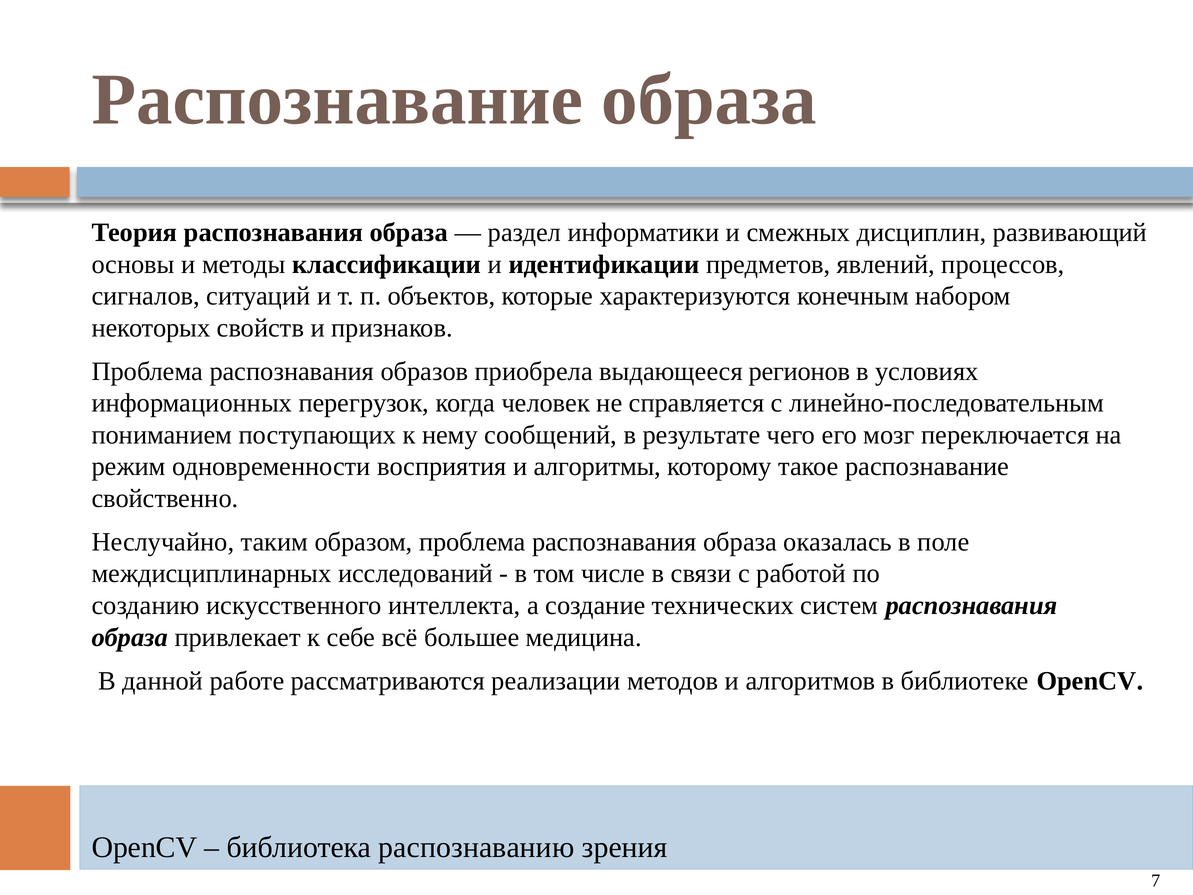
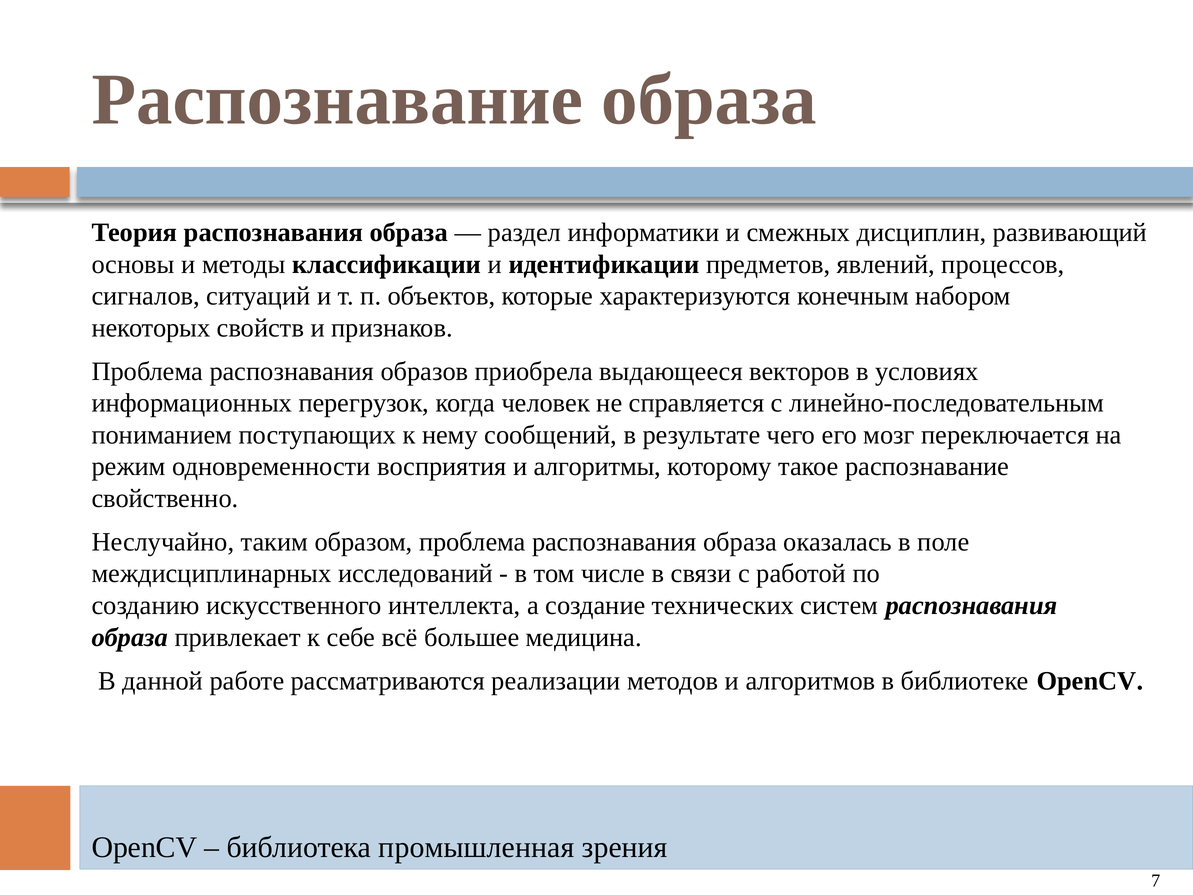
регионов: регионов -> векторов (799, 371)
распознаванию: распознаванию -> промышленная (476, 847)
